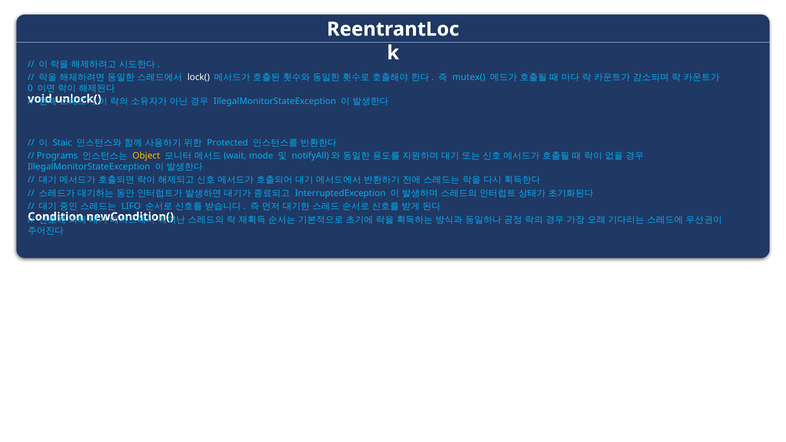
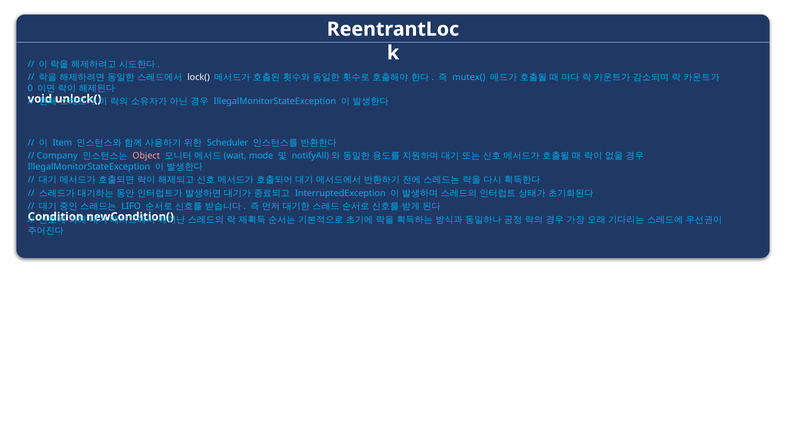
Staic: Staic -> Item (62, 143)
Protected: Protected -> Scheduler (228, 143)
Programs: Programs -> Company (57, 156)
Object colour: yellow -> pink (146, 156)
